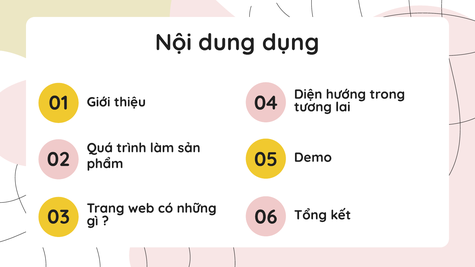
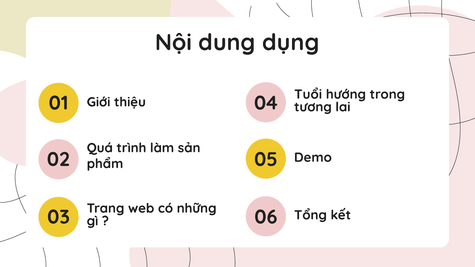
Diện: Diện -> Tuổi (308, 94)
